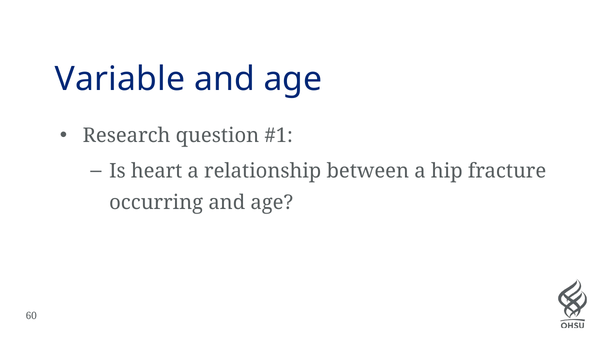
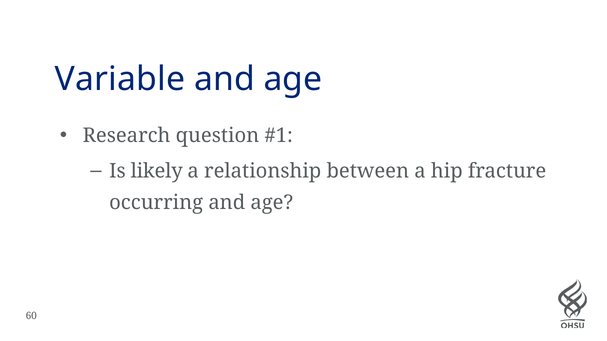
heart: heart -> likely (157, 171)
